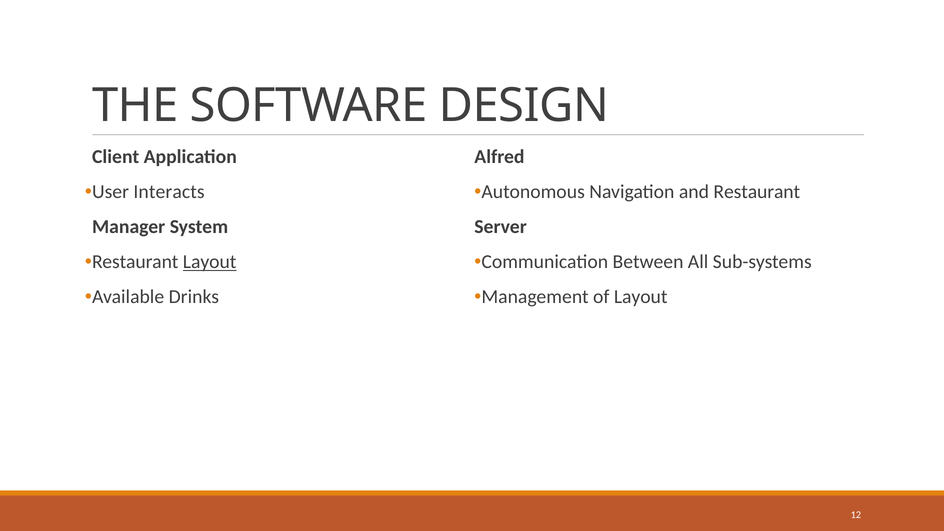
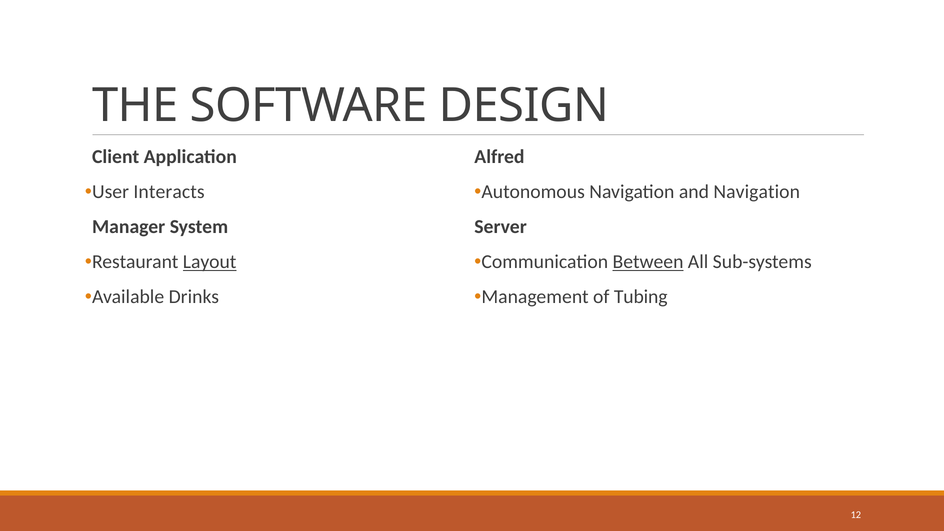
and Restaurant: Restaurant -> Navigation (757, 192)
Between underline: none -> present (648, 262)
of Layout: Layout -> Tubing (641, 297)
